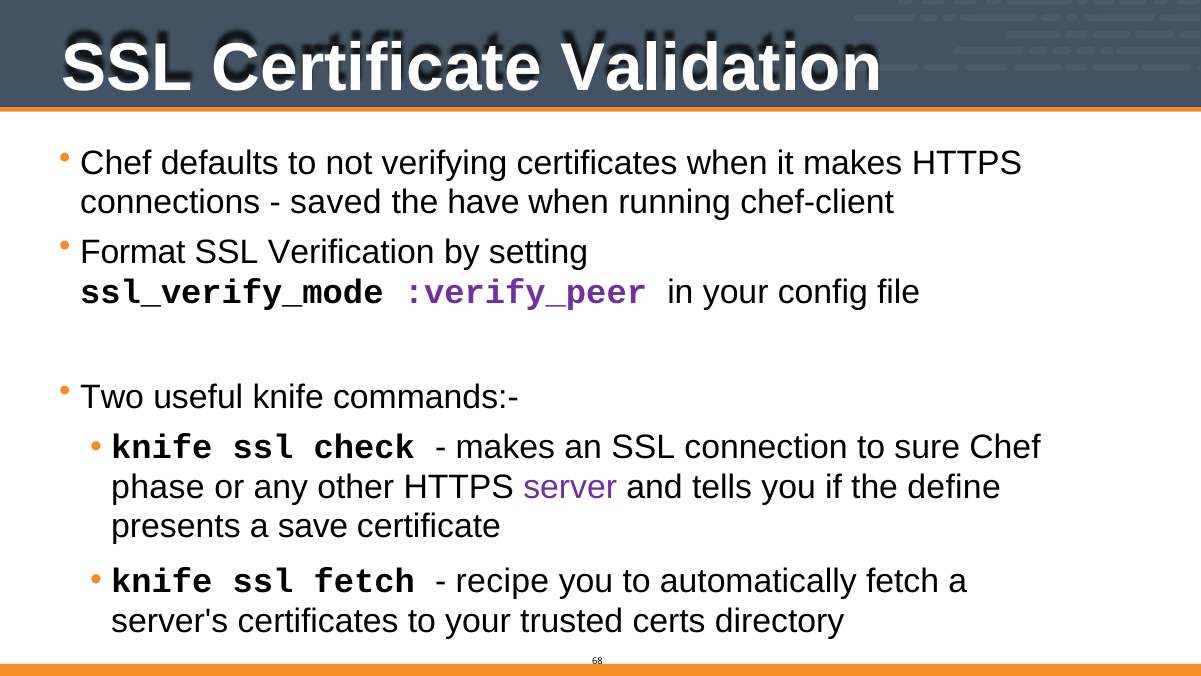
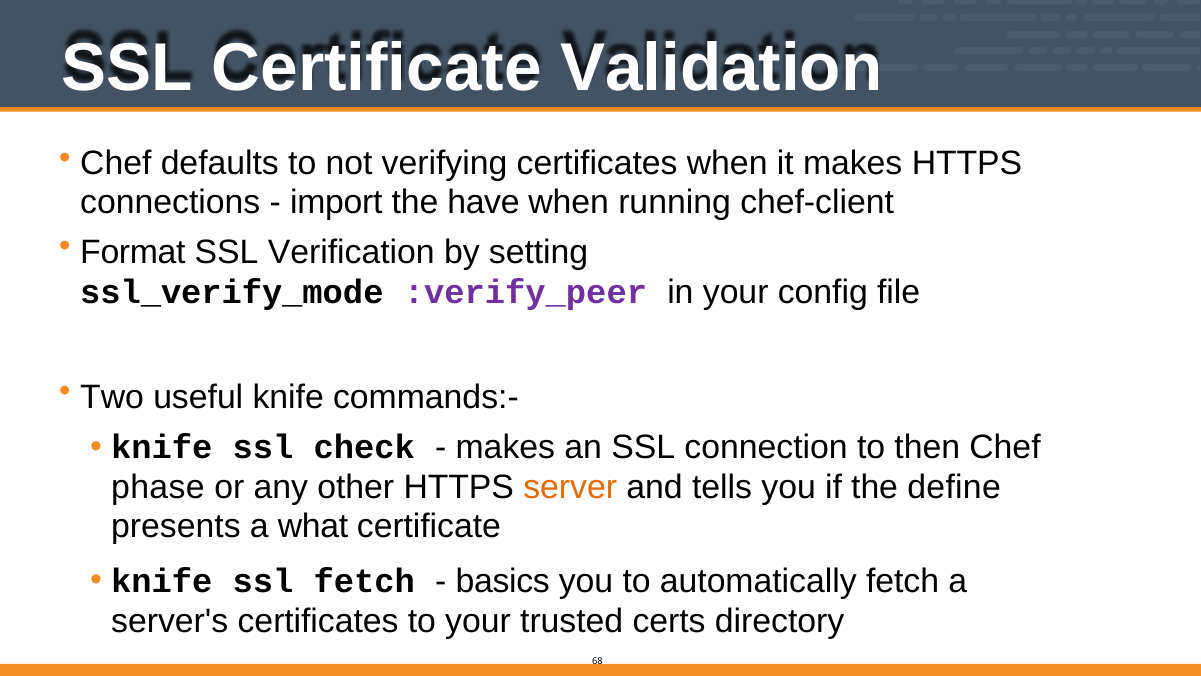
saved: saved -> import (336, 203)
sure: sure -> then (927, 447)
server colour: purple -> orange (570, 487)
save: save -> what (313, 526)
recipe: recipe -> basics (503, 581)
